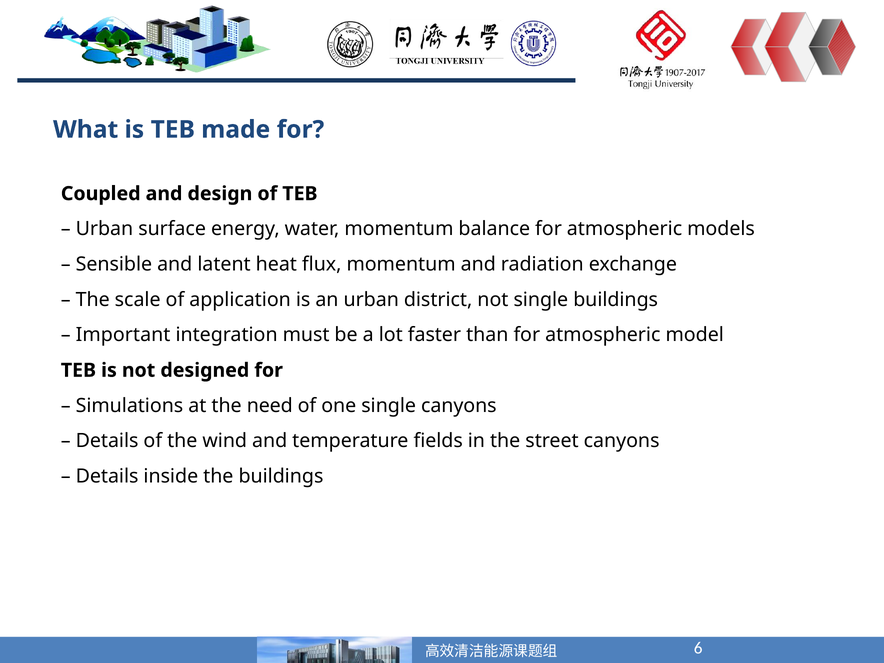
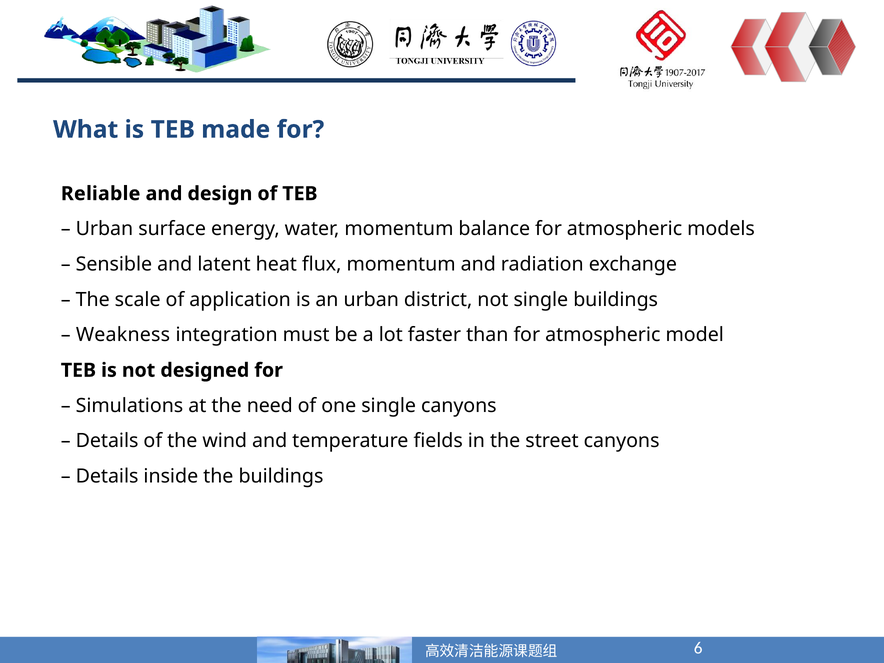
Coupled: Coupled -> Reliable (101, 194)
Important: Important -> Weakness (123, 335)
